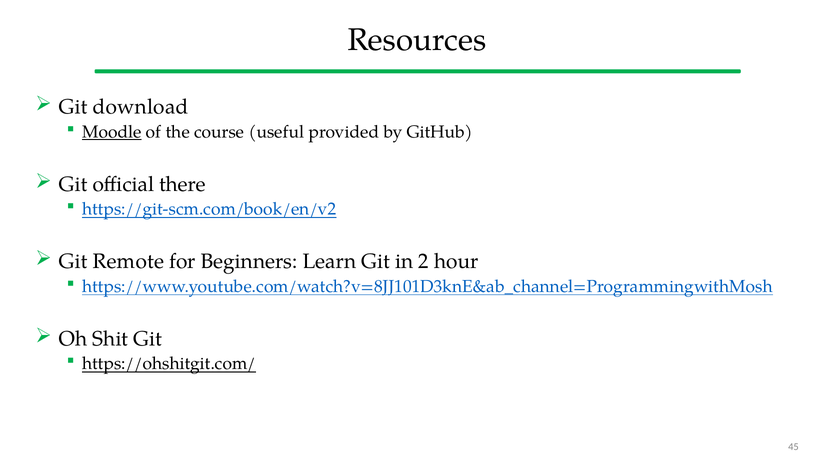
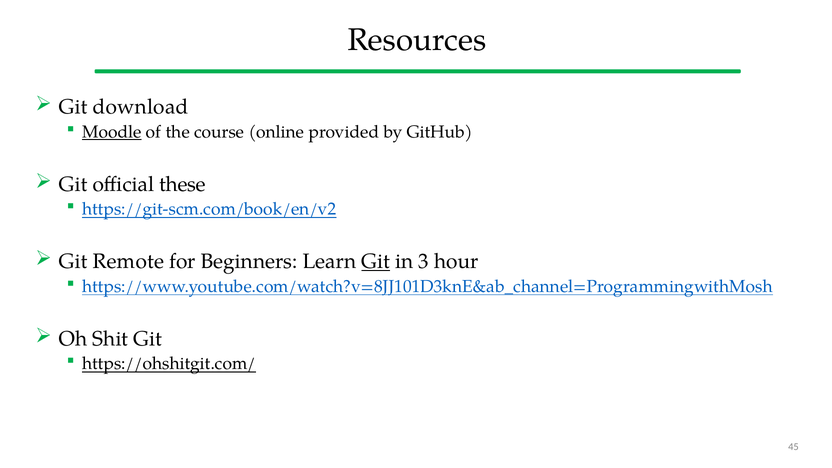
useful: useful -> online (276, 132)
there: there -> these (182, 184)
Git underline: none -> present (376, 262)
2: 2 -> 3 (424, 262)
